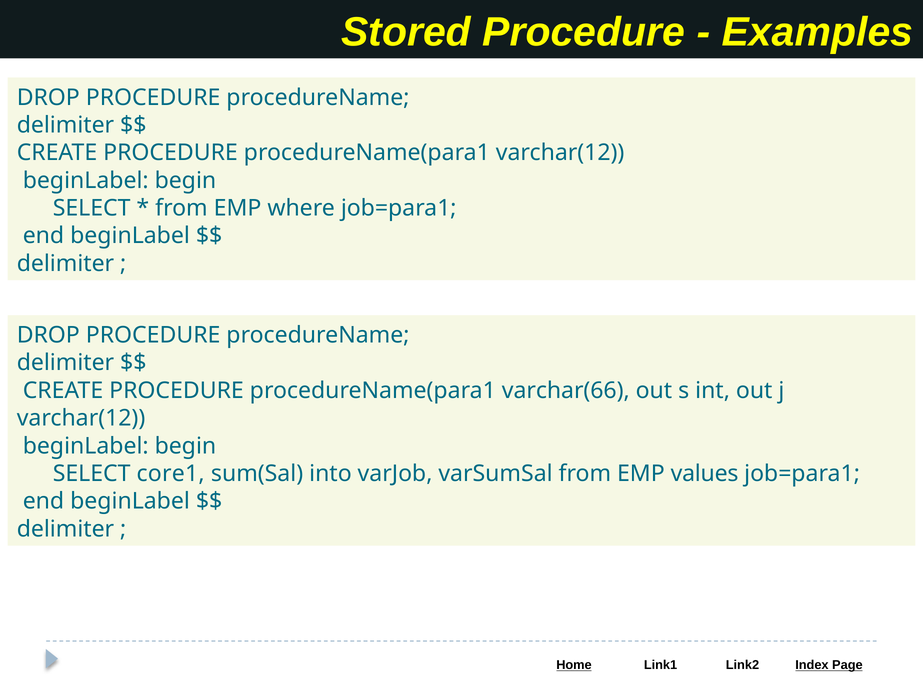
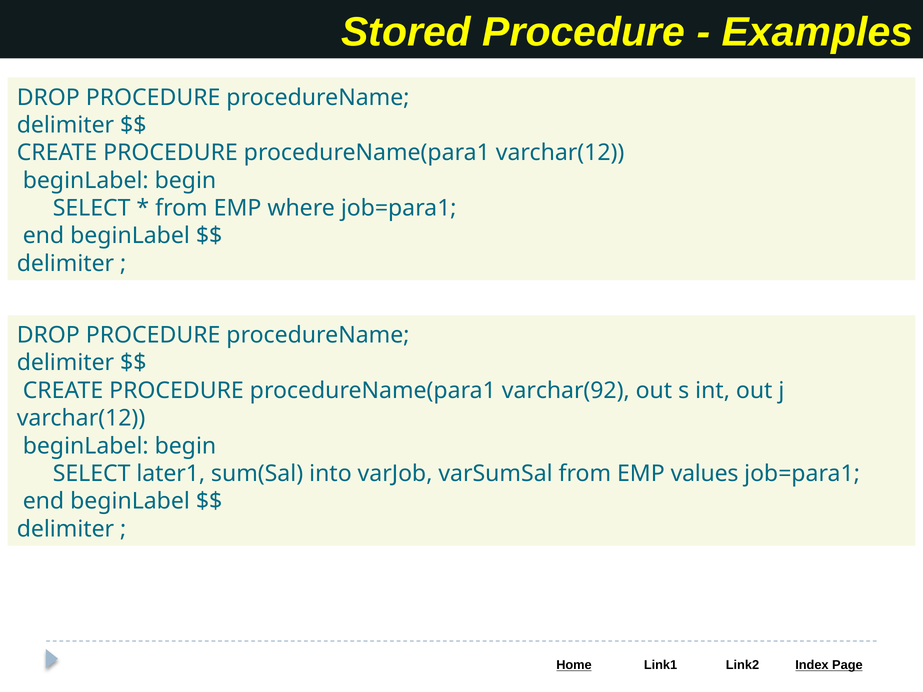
varchar(66: varchar(66 -> varchar(92 (566, 391)
core1: core1 -> later1 (171, 474)
